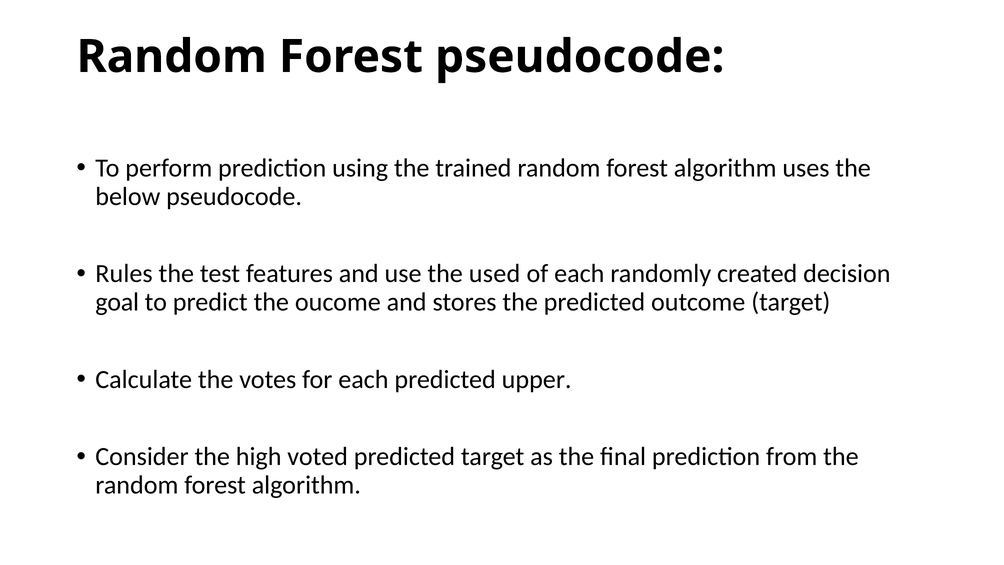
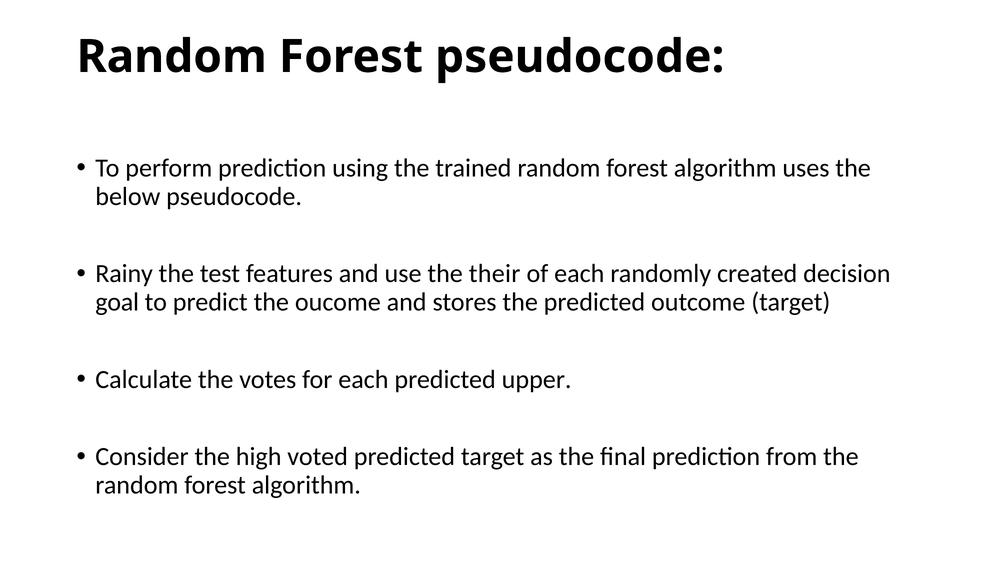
Rules: Rules -> Rainy (124, 274)
used: used -> their (495, 274)
